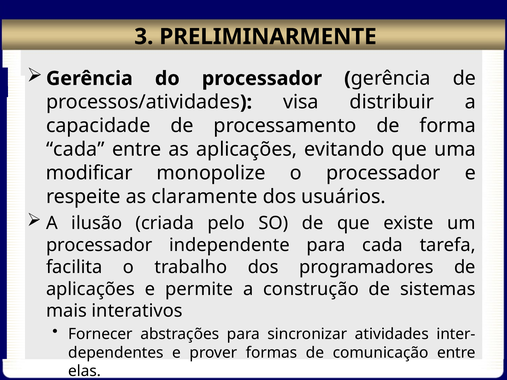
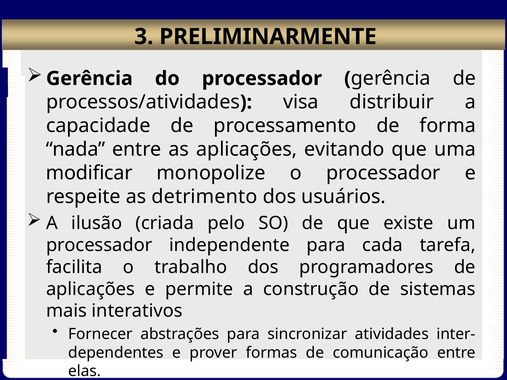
cada: cada -> nada (75, 150)
claramente: claramente -> detrimento (204, 197)
